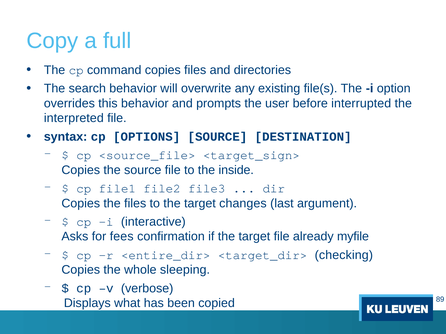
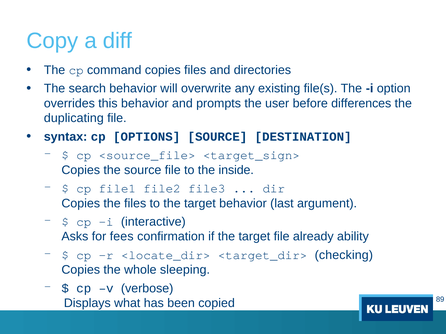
full: full -> diff (117, 41)
interrupted: interrupted -> differences (361, 104)
interpreted: interpreted -> duplicating (74, 118)
target changes: changes -> behavior (243, 204)
myfile: myfile -> ability (353, 237)
<entire_dir>: <entire_dir> -> <locate_dir> (166, 255)
